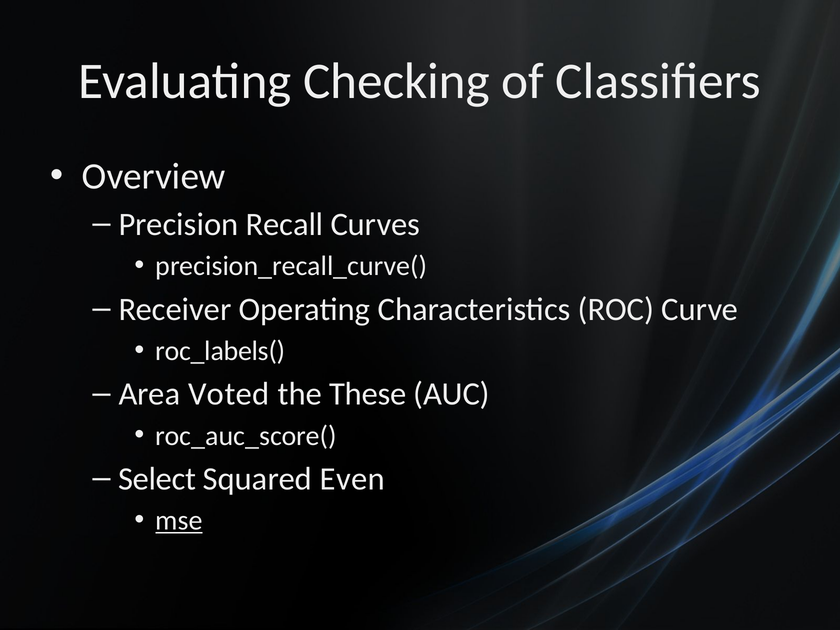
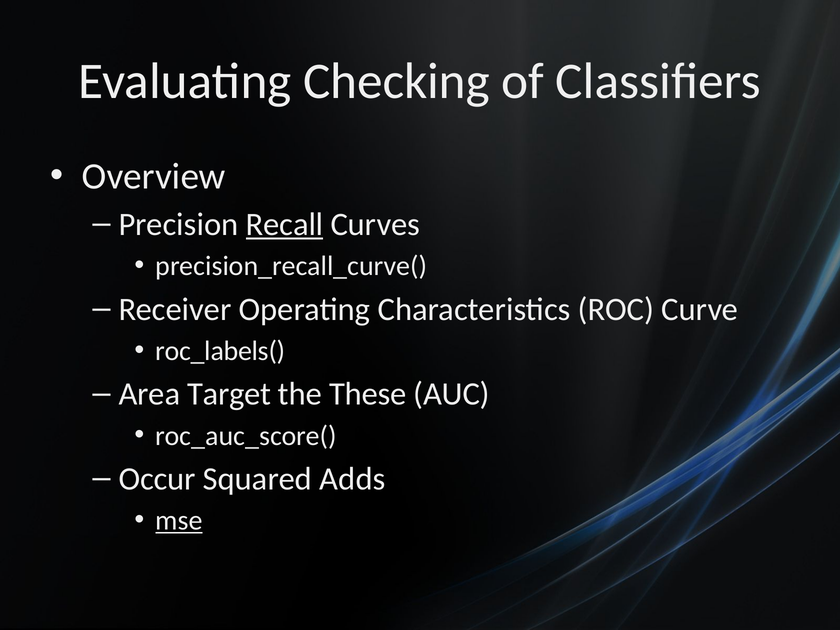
Recall underline: none -> present (285, 224)
Voted: Voted -> Target (229, 394)
Select: Select -> Occur (157, 479)
Even: Even -> Adds (353, 479)
